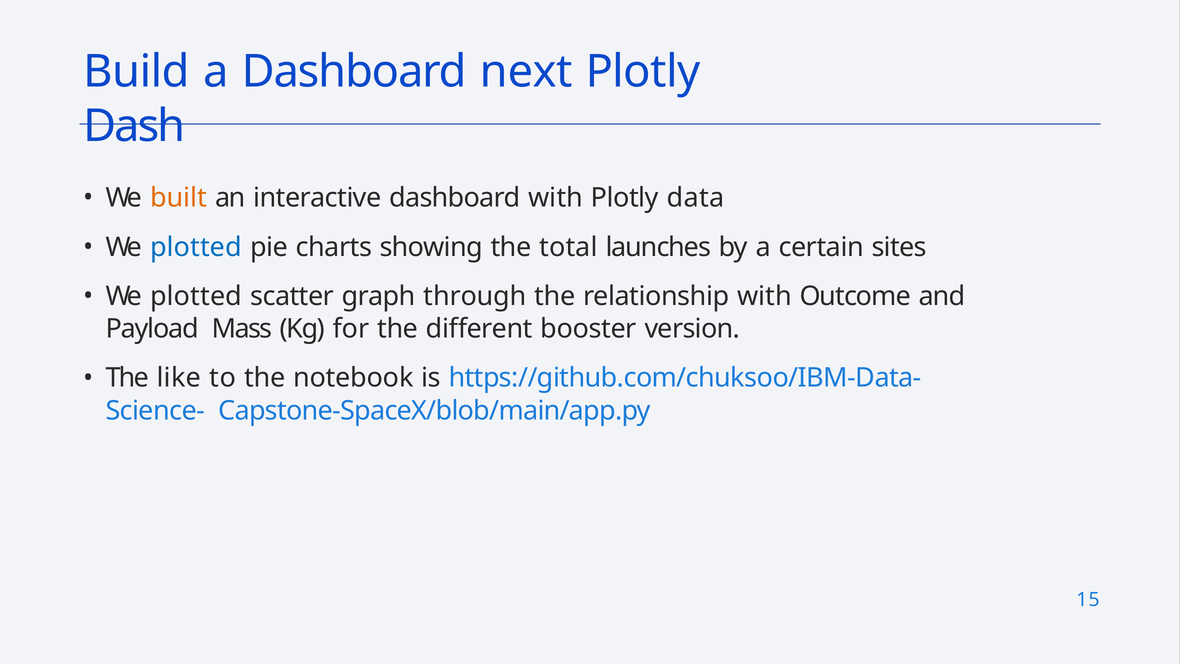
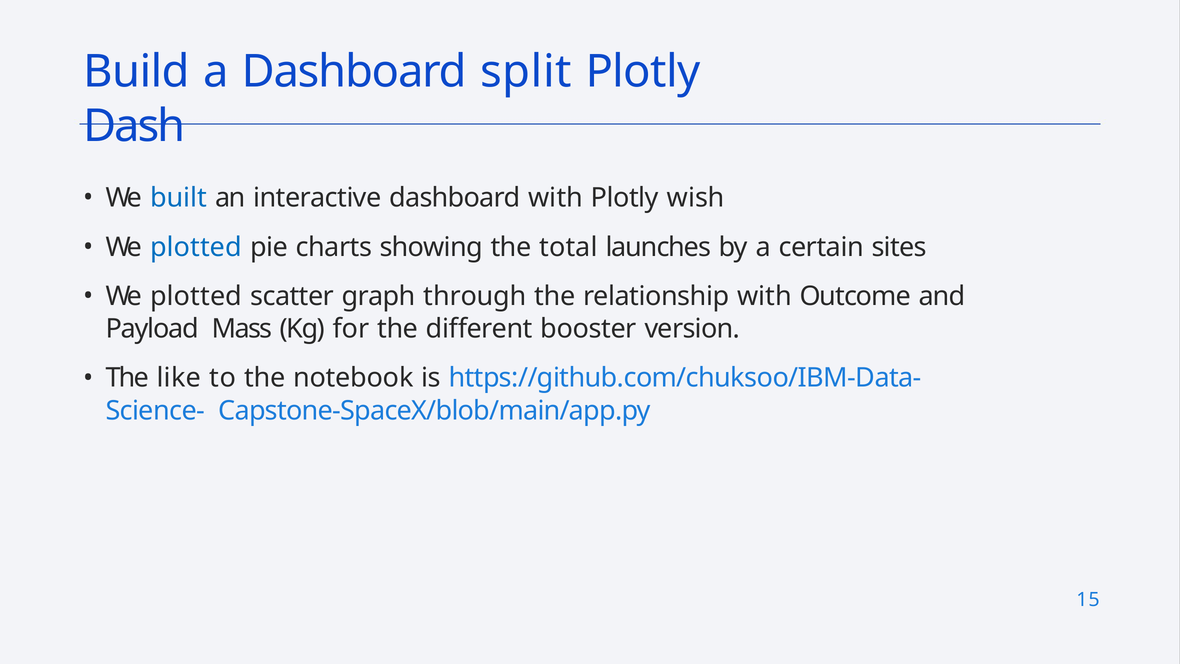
next: next -> split (526, 72)
built colour: orange -> blue (179, 198)
data: data -> wish (696, 198)
